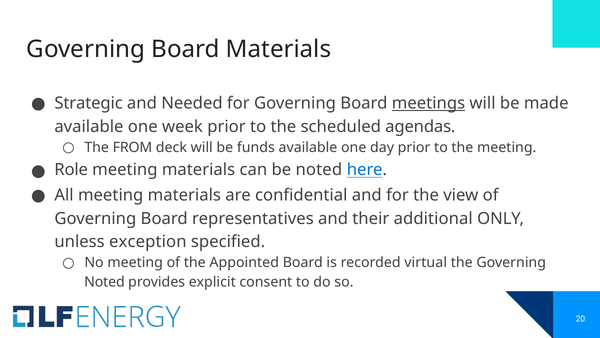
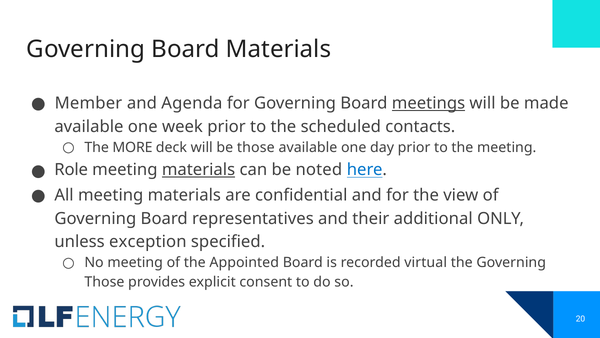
Strategic: Strategic -> Member (88, 103)
Needed: Needed -> Agenda (192, 103)
agendas: agendas -> contacts (420, 126)
FROM: FROM -> MORE (133, 147)
be funds: funds -> those (256, 147)
materials underline: none -> present (199, 169)
Noted: Noted -> Those (104, 282)
